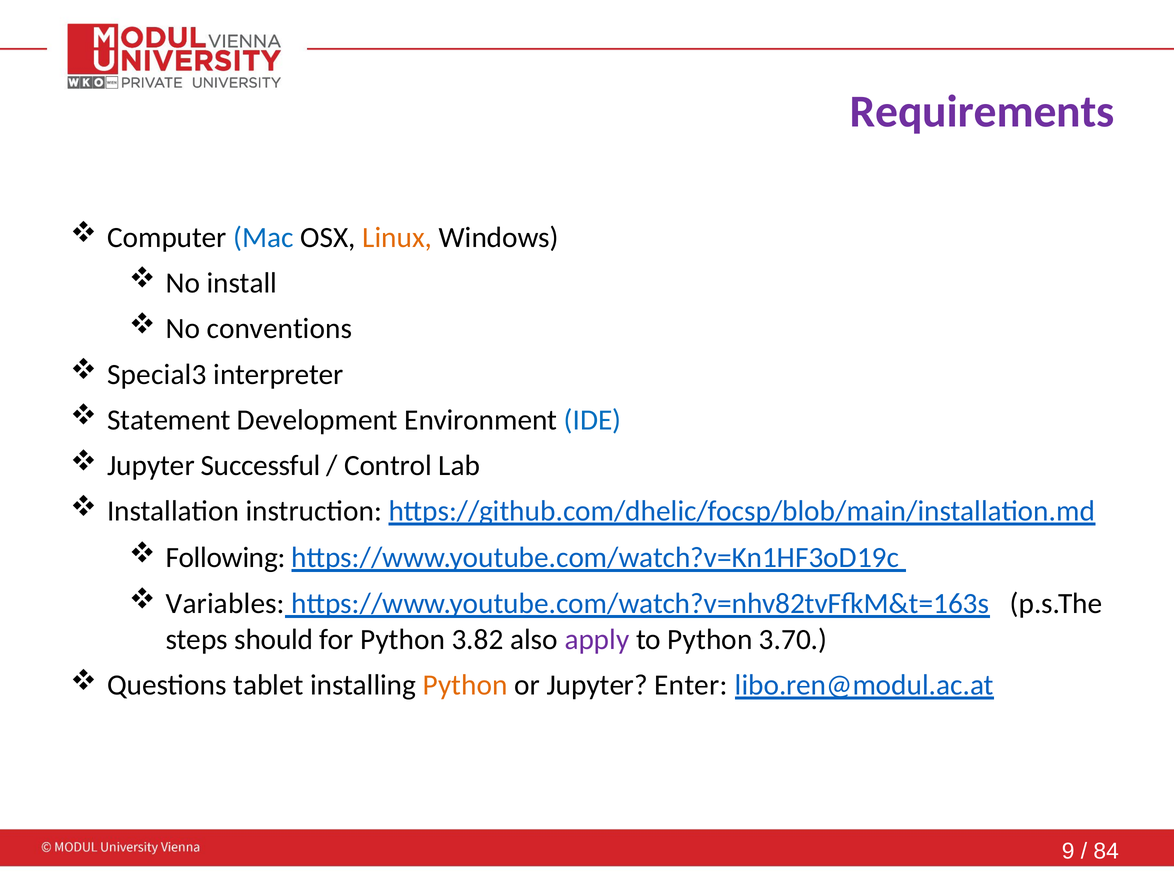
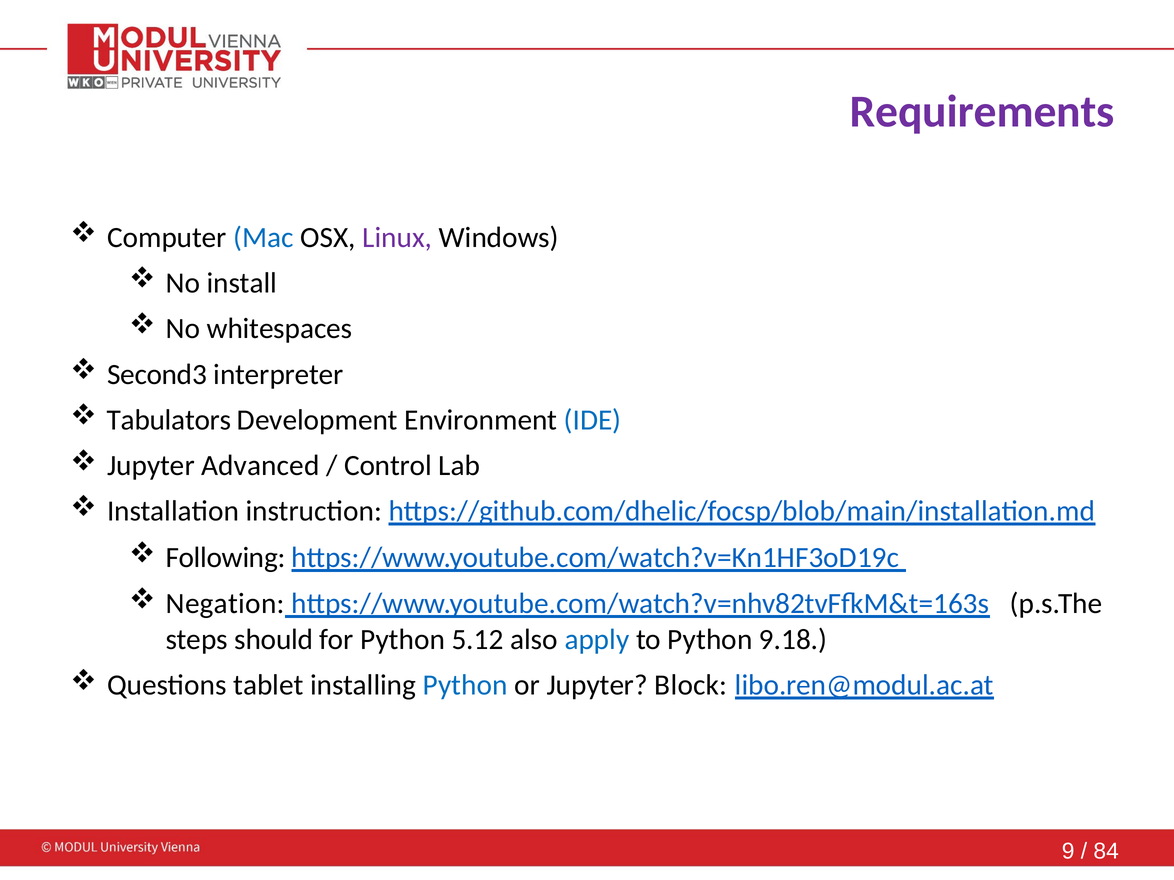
Linux colour: orange -> purple (397, 238)
conventions: conventions -> whitespaces (279, 329)
Special3: Special3 -> Second3 (157, 375)
Statement: Statement -> Tabulators (169, 420)
Successful: Successful -> Advanced (260, 466)
Variables: Variables -> Negation (225, 604)
3.82: 3.82 -> 5.12 (478, 640)
apply colour: purple -> blue (597, 640)
3.70: 3.70 -> 9.18 (793, 640)
Python colour: orange -> blue (465, 686)
Enter: Enter -> Block (691, 686)
